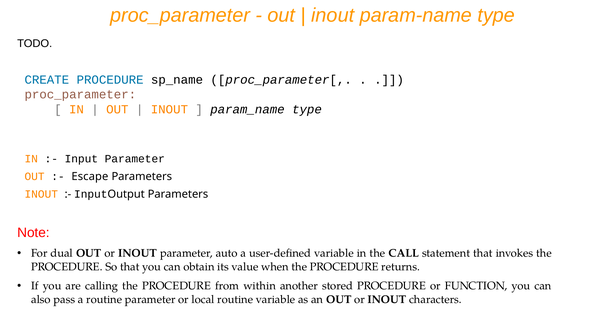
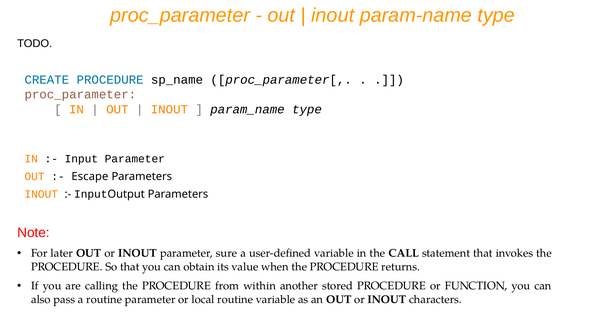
dual: dual -> later (62, 253)
auto: auto -> sure (226, 253)
